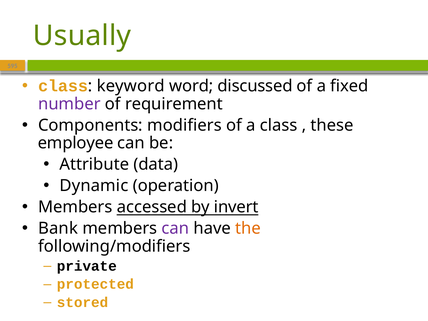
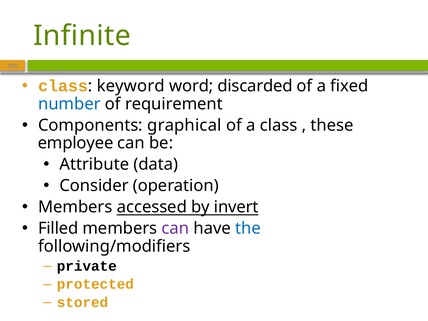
Usually: Usually -> Infinite (82, 36)
discussed: discussed -> discarded (255, 86)
number colour: purple -> blue (69, 104)
modifiers: modifiers -> graphical (184, 125)
Dynamic: Dynamic -> Consider (94, 186)
Bank: Bank -> Filled (58, 228)
the colour: orange -> blue (248, 228)
